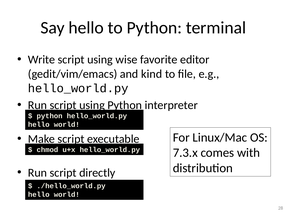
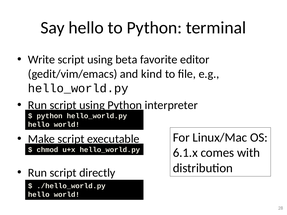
wise: wise -> beta (126, 60)
7.3.x: 7.3.x -> 6.1.x (185, 153)
